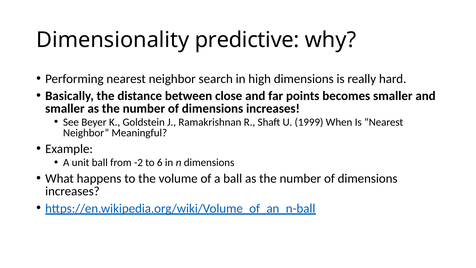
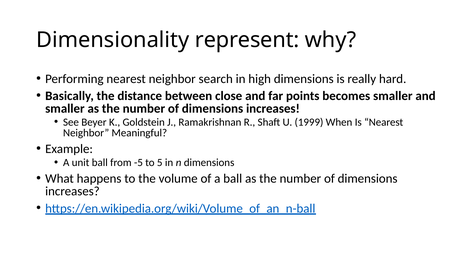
predictive: predictive -> represent (247, 40)
-2: -2 -> -5 (138, 163)
6: 6 -> 5 (160, 163)
